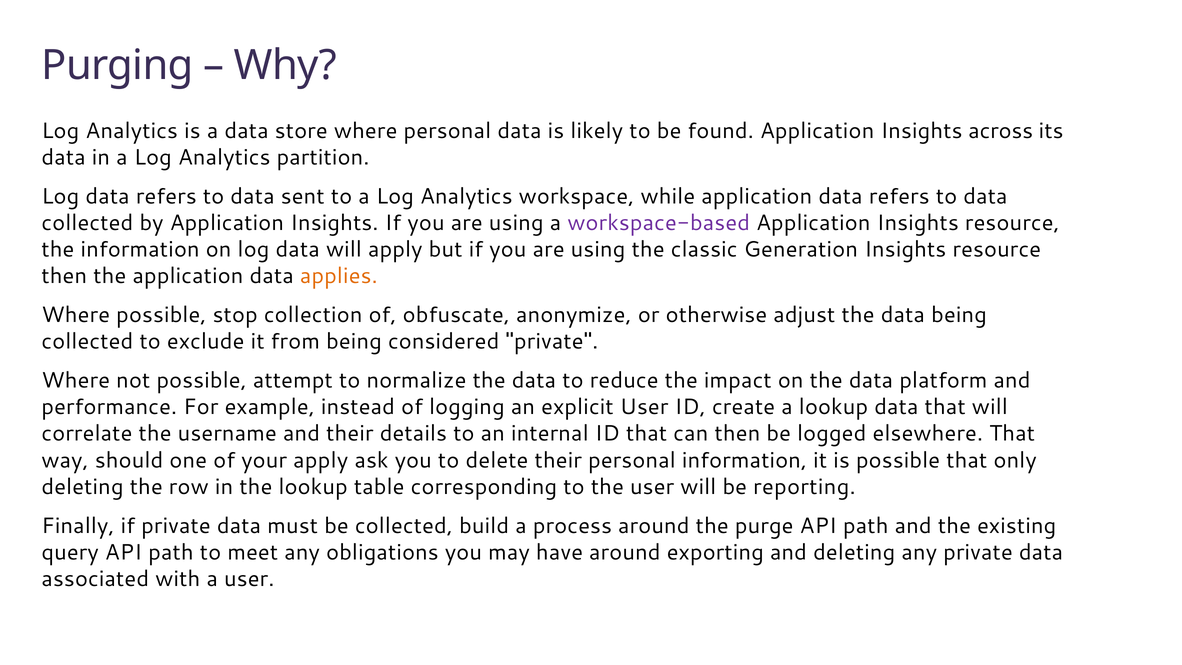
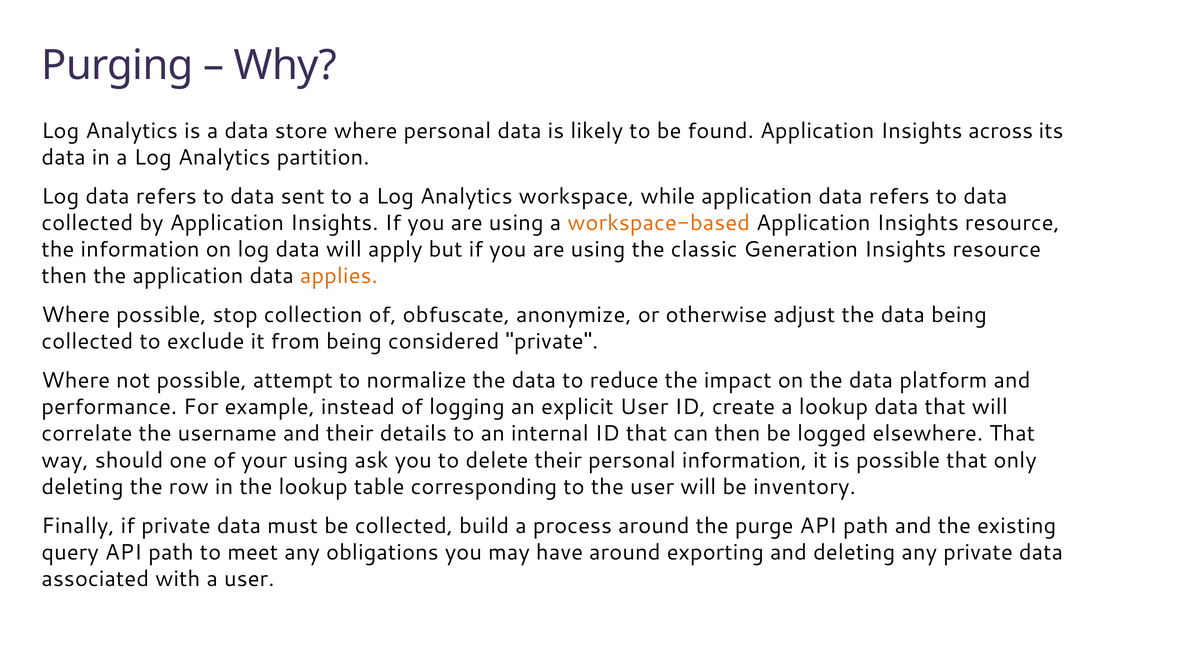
workspace-based colour: purple -> orange (659, 223)
your apply: apply -> using (321, 460)
reporting: reporting -> inventory (804, 487)
